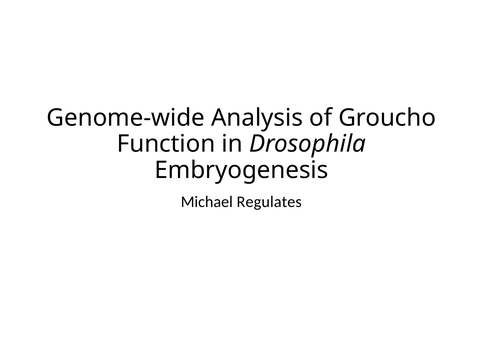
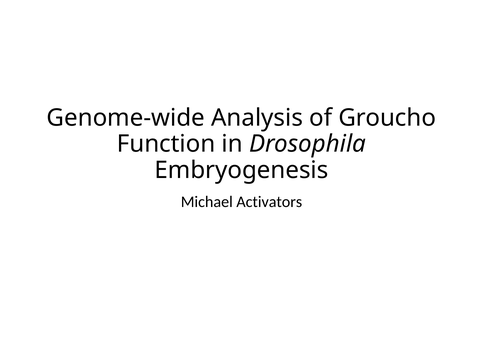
Regulates: Regulates -> Activators (269, 201)
